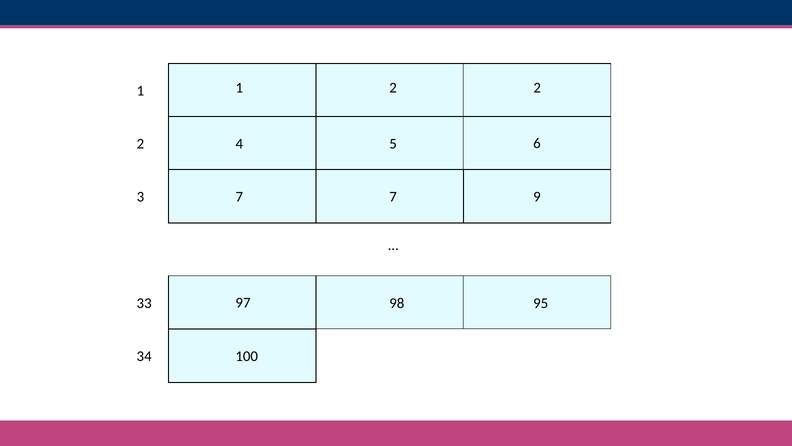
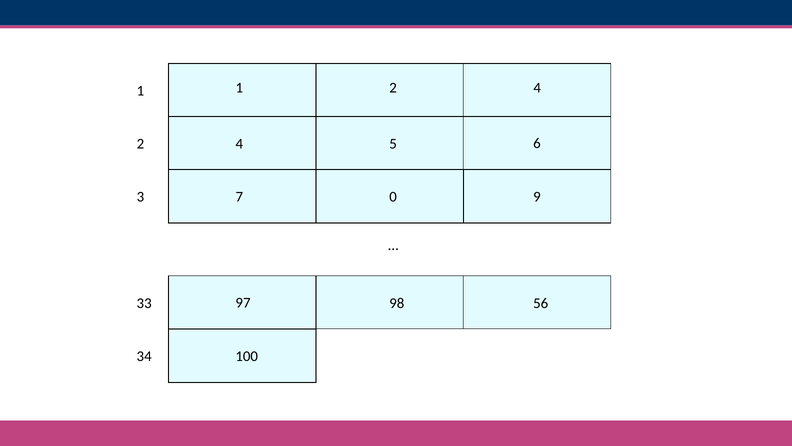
2 2: 2 -> 4 (537, 88)
7 7: 7 -> 0 (393, 197)
95: 95 -> 56 (541, 303)
